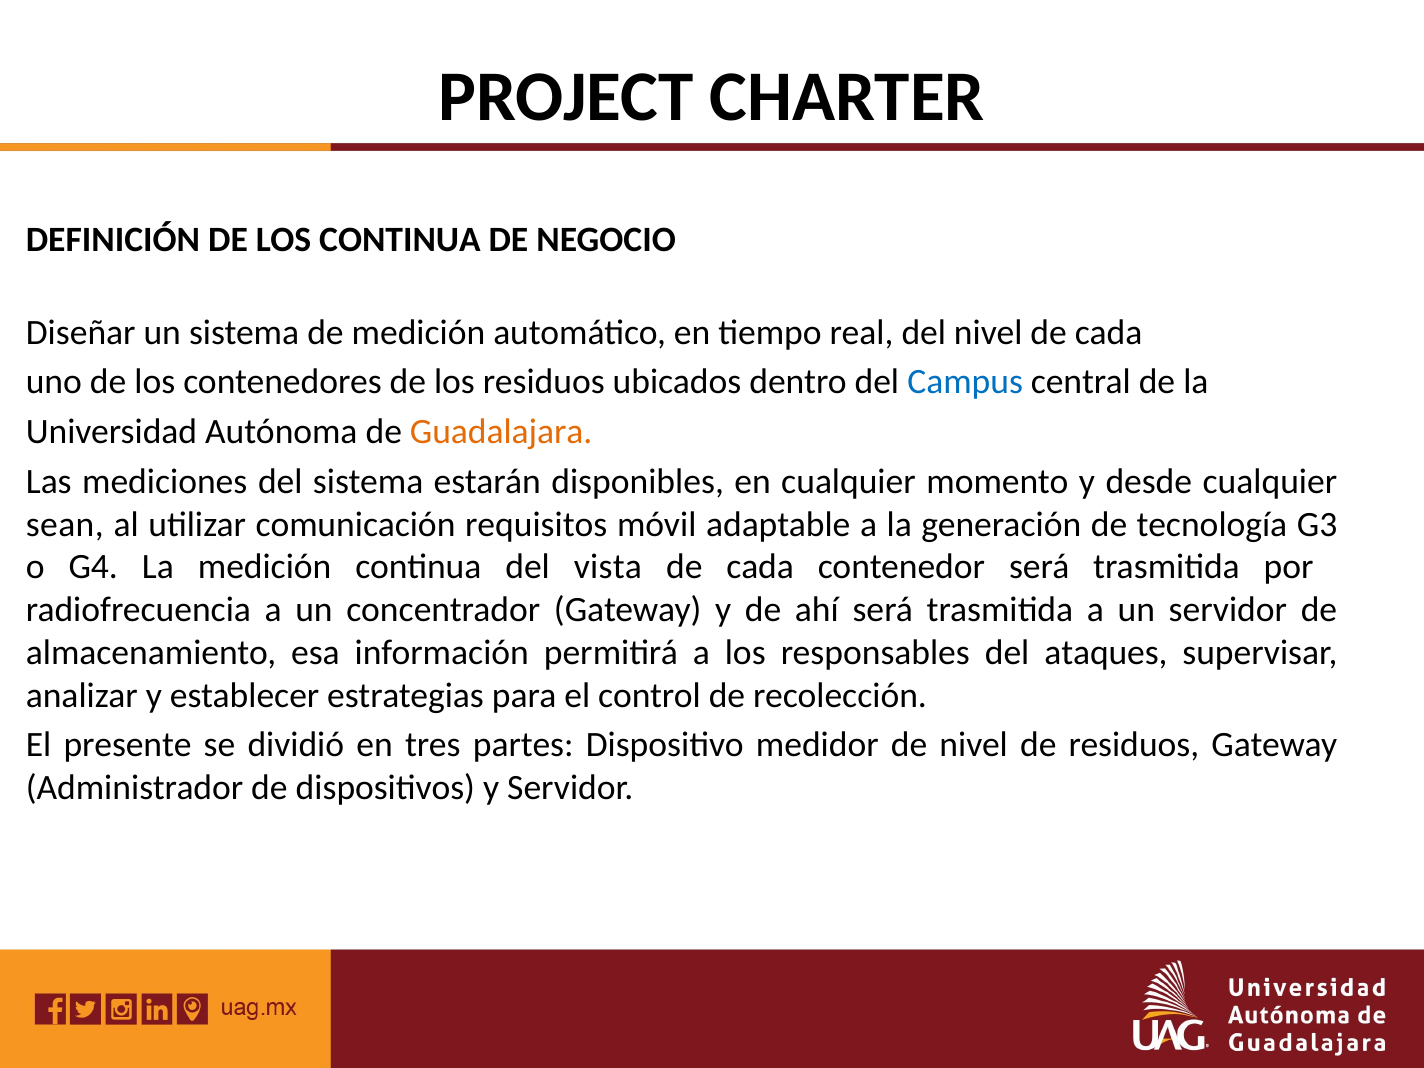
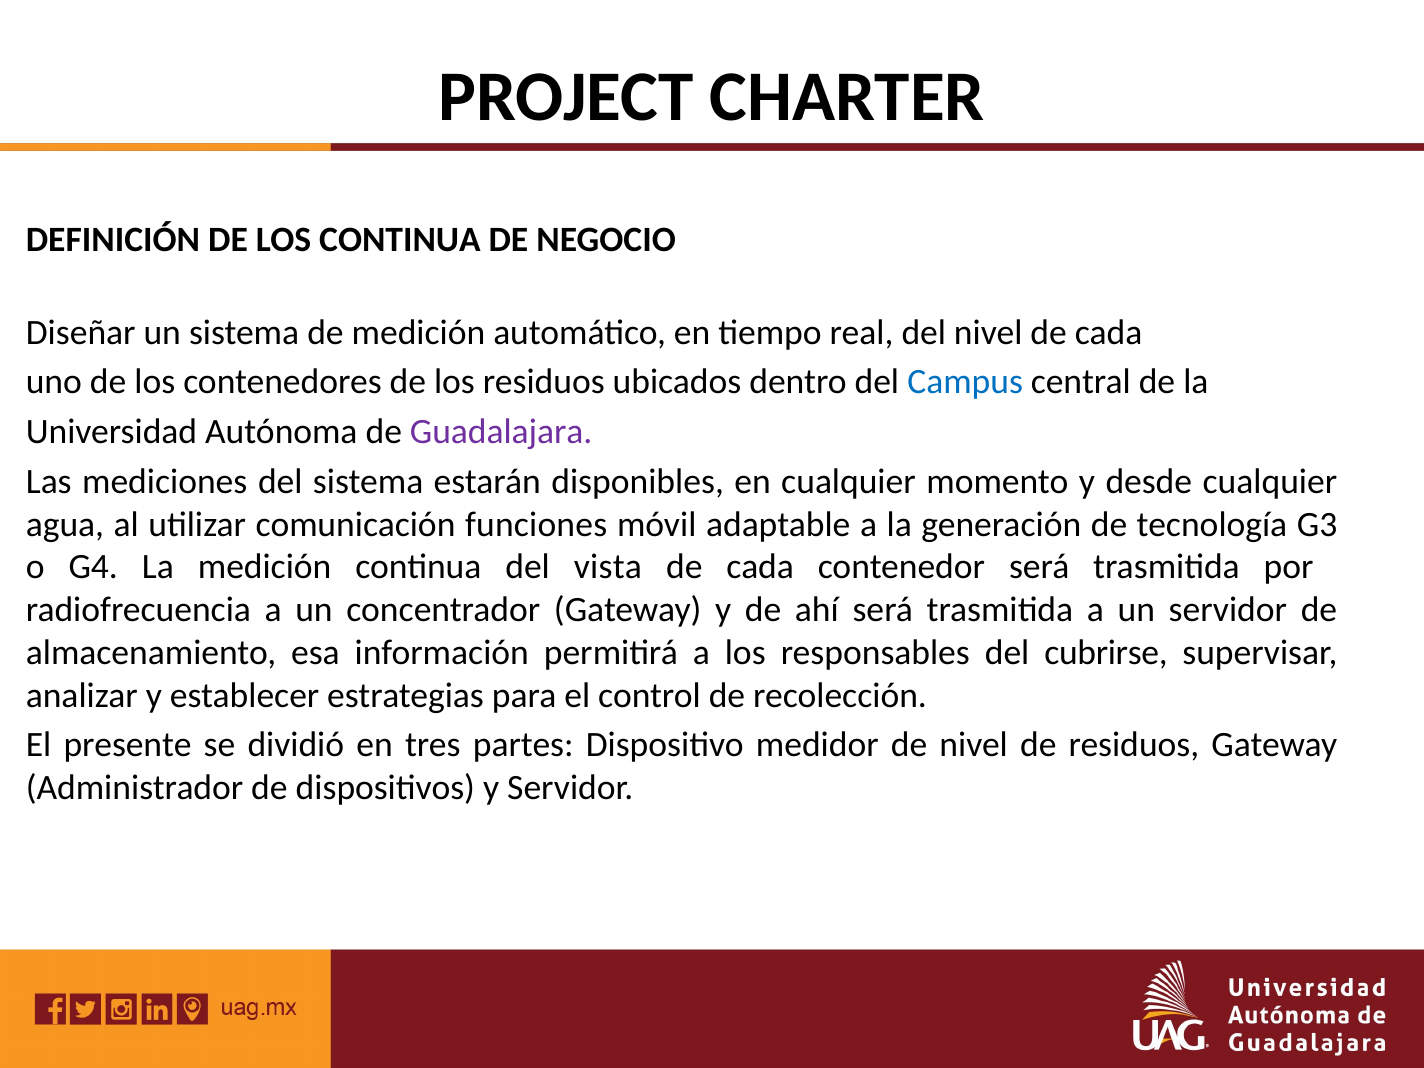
Guadalajara colour: orange -> purple (501, 432)
sean: sean -> agua (65, 524)
requisitos: requisitos -> funciones (536, 524)
ataques: ataques -> cubrirse (1106, 653)
